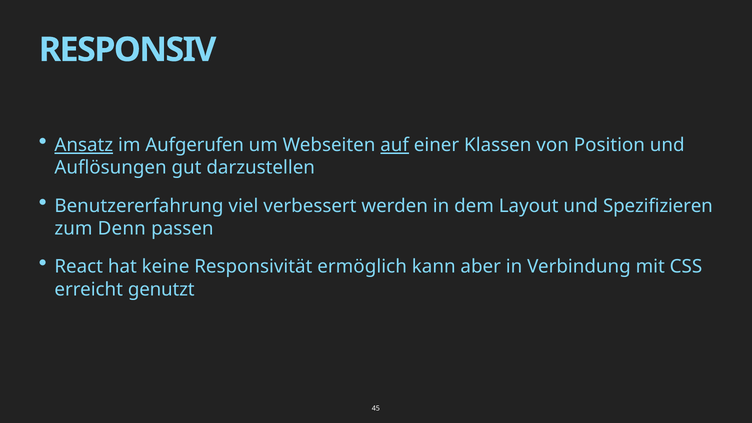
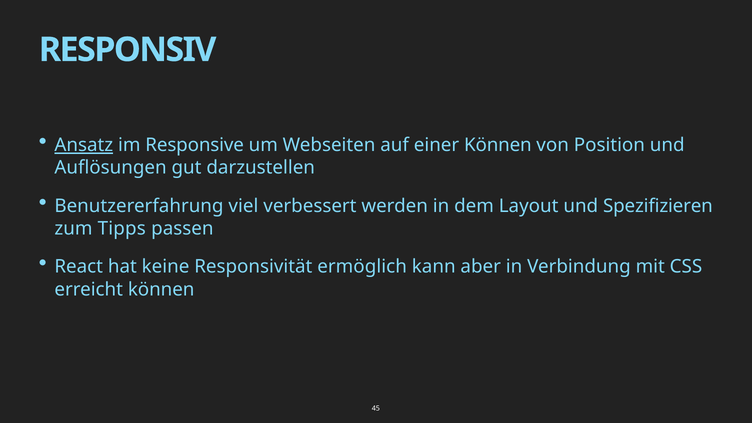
Aufgerufen: Aufgerufen -> Responsive (195, 145)
auf underline: present -> none (395, 145)
einer Klassen: Klassen -> Können (498, 145)
Denn: Denn -> Tipps (122, 229)
erreicht genutzt: genutzt -> können (161, 289)
